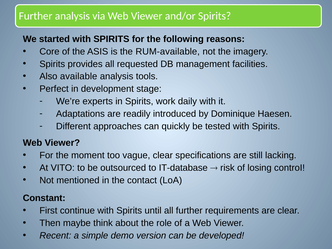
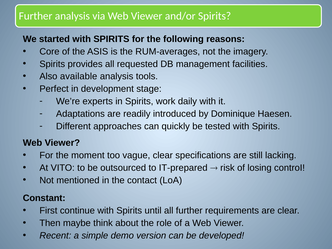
RUM-available: RUM-available -> RUM-averages (168, 51)
IT-database: IT-database -> IT-prepared (183, 168)
